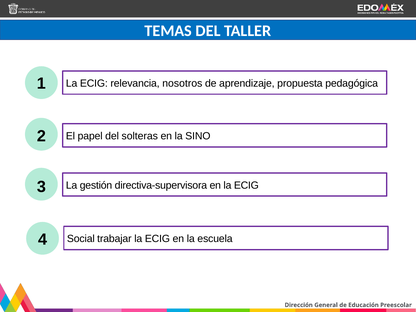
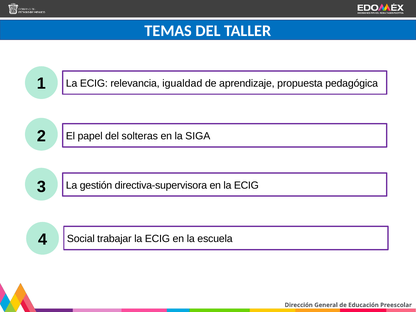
nosotros: nosotros -> igualdad (182, 83)
SINO: SINO -> SIGA (198, 136)
